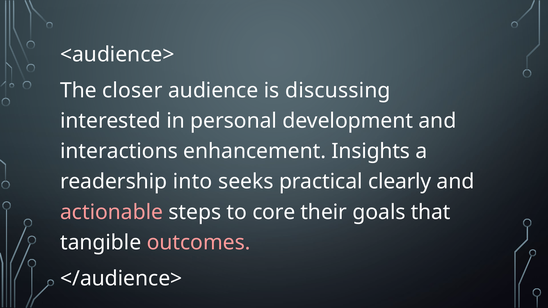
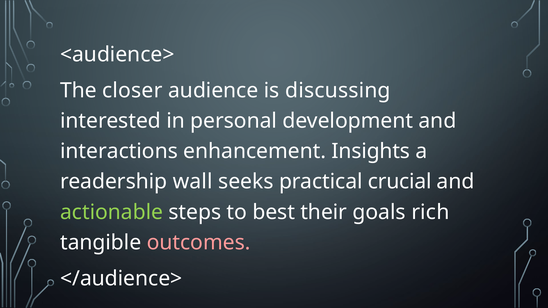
into: into -> wall (193, 182)
clearly: clearly -> crucial (400, 182)
actionable colour: pink -> light green (112, 212)
core: core -> best (274, 212)
that: that -> rich (430, 212)
